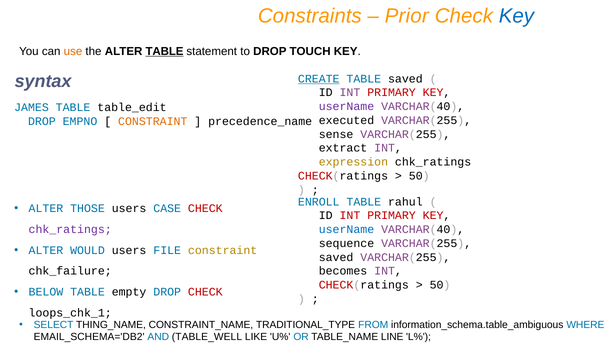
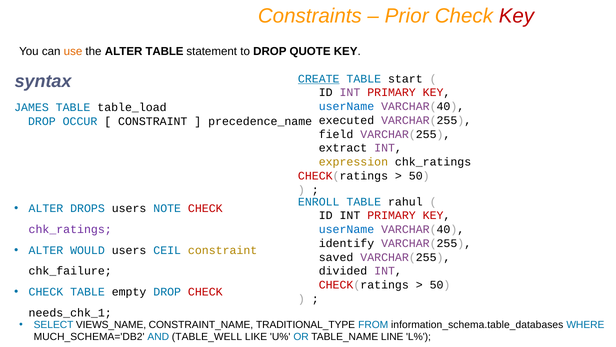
Key colour: blue -> red (516, 16)
TABLE underline: present -> none (165, 51)
TOUCH: TOUCH -> QUOTE (310, 51)
TABLE saved: saved -> start (405, 79)
userName colour: purple -> blue (346, 106)
table_edit: table_edit -> table_load (132, 107)
EMPNO: EMPNO -> OCCUR (80, 121)
CONSTRAINT colour: orange -> black (153, 121)
sense: sense -> field (336, 134)
THOSE: THOSE -> DROPS (87, 208)
CASE: CASE -> NOTE (167, 208)
INT colour: red -> black (350, 215)
sequence: sequence -> identify (346, 243)
FILE: FILE -> CEIL (167, 250)
becomes: becomes -> divided (343, 271)
BELOW: BELOW -> CHECK (46, 292)
loops_chk_1: loops_chk_1 -> needs_chk_1 (70, 312)
THING_NAME: THING_NAME -> VIEWS_NAME (111, 324)
information_schema.table_ambiguous: information_schema.table_ambiguous -> information_schema.table_databases (477, 324)
EMAIL_SCHEMA='DB2: EMAIL_SCHEMA='DB2 -> MUCH_SCHEMA='DB2 (89, 337)
